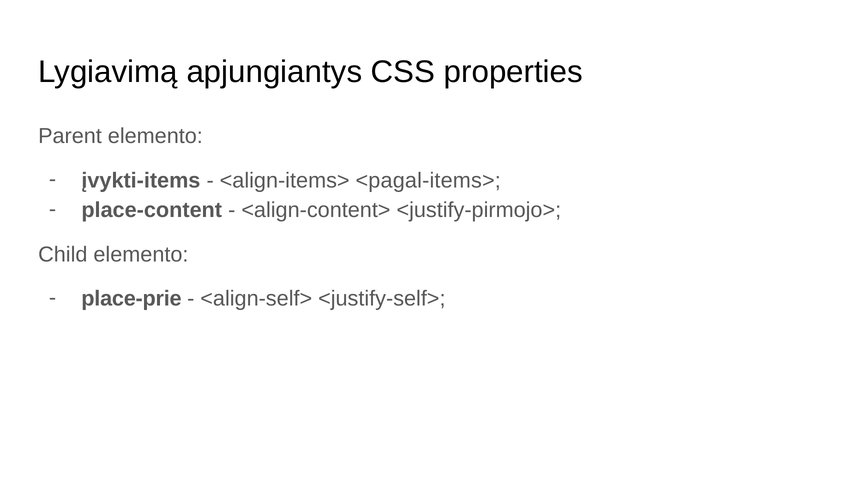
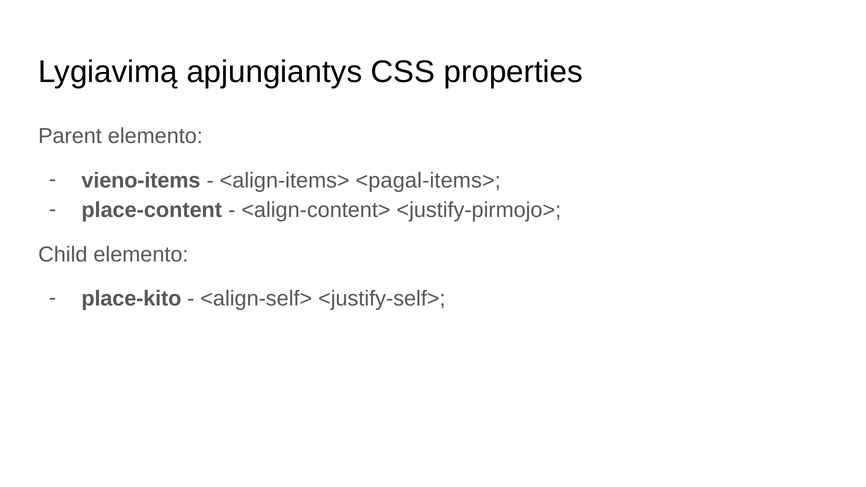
įvykti-items: įvykti-items -> vieno-items (141, 180)
place-prie: place-prie -> place-kito (131, 299)
